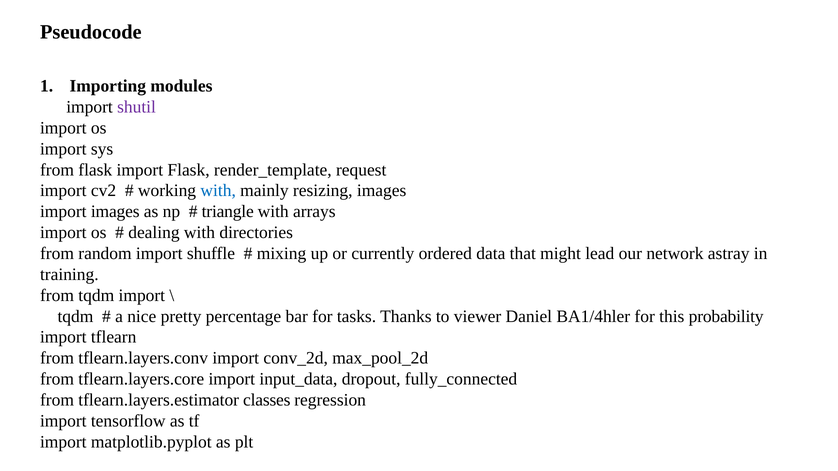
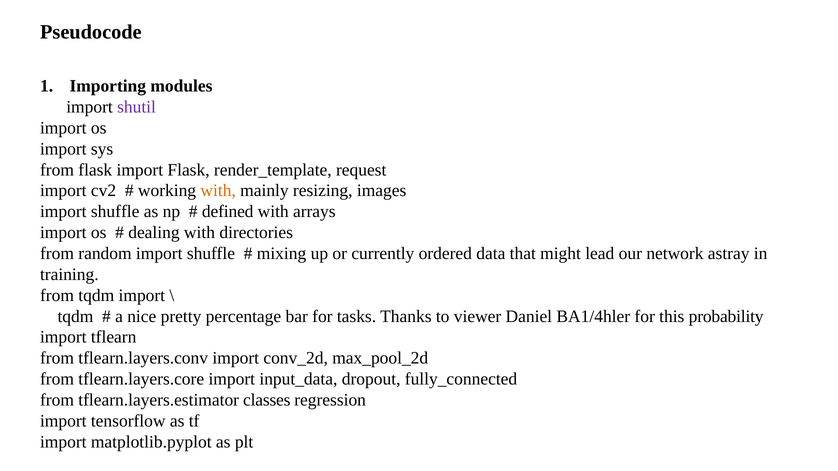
with colour: blue -> orange (218, 191)
images: images -> shuffle (115, 212)
triangle: triangle -> defined (228, 212)
